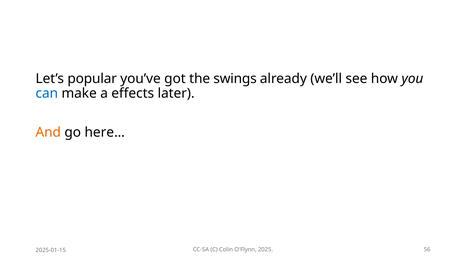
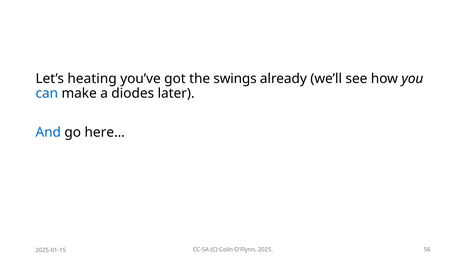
popular: popular -> heating (92, 79)
effects: effects -> diodes (133, 93)
And colour: orange -> blue (48, 133)
